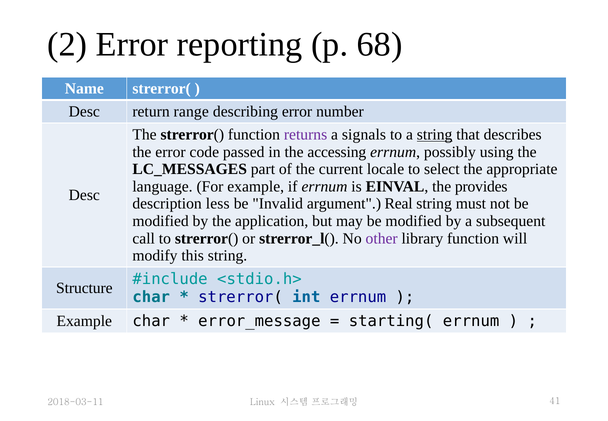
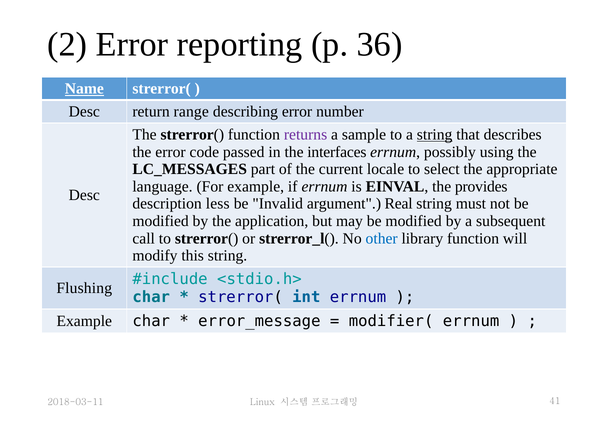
68: 68 -> 36 (380, 44)
Name underline: none -> present (84, 89)
signals: signals -> sample (364, 135)
accessing: accessing -> interfaces (337, 152)
other colour: purple -> blue (382, 238)
Structure: Structure -> Flushing (84, 288)
starting(: starting( -> modifier( (391, 321)
